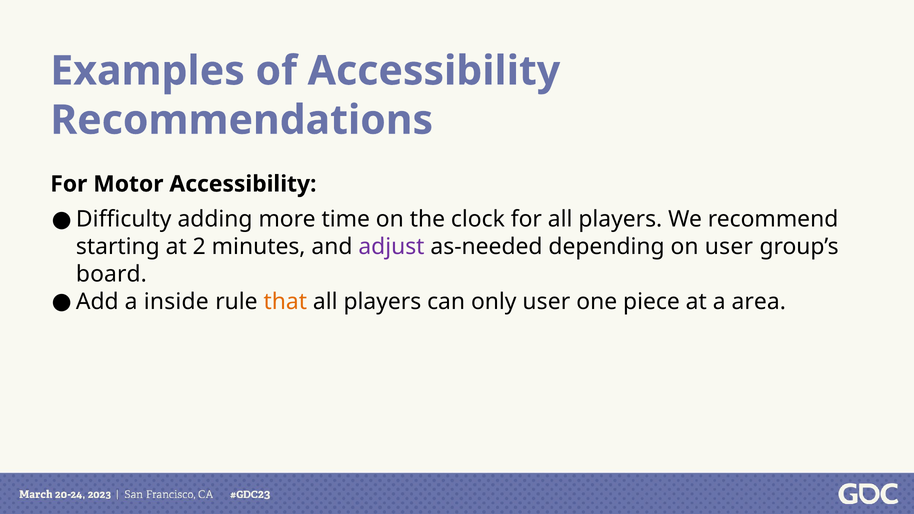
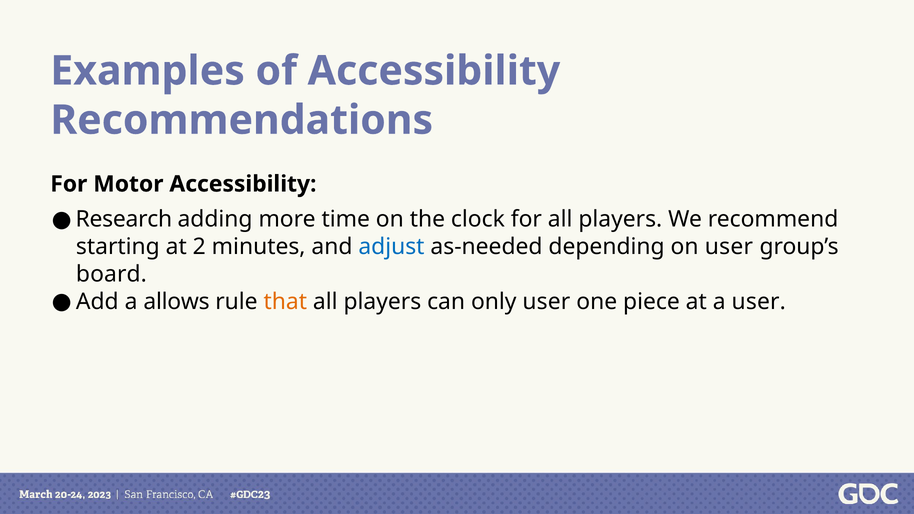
Difficulty: Difficulty -> Research (124, 219)
adjust colour: purple -> blue (391, 247)
inside: inside -> allows (177, 302)
a area: area -> user (759, 302)
